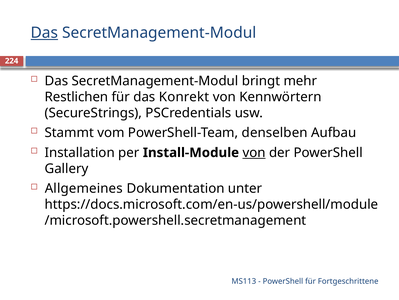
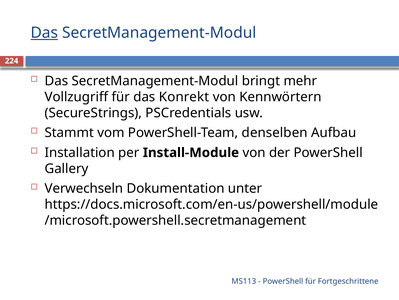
Restlichen: Restlichen -> Vollzugriff (76, 97)
von underline: present -> none (254, 152)
Allgemeines: Allgemeines -> Verwechseln (84, 188)
